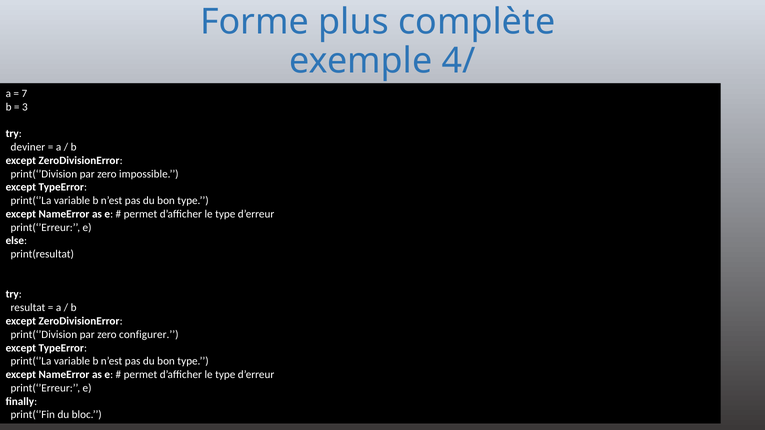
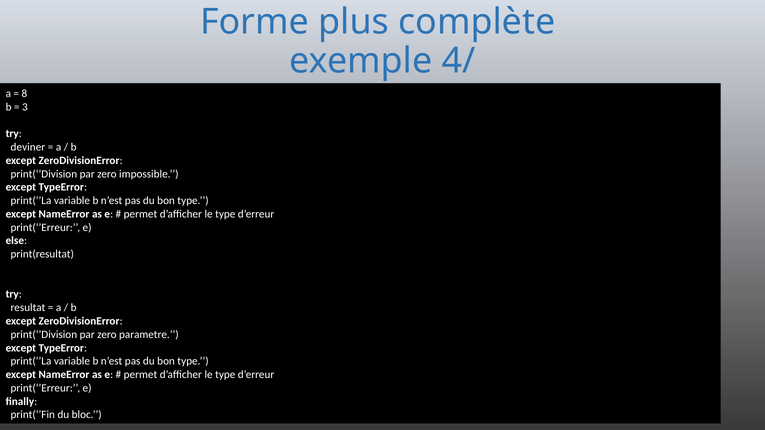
7: 7 -> 8 (24, 94)
configurer: configurer -> parametre (149, 335)
